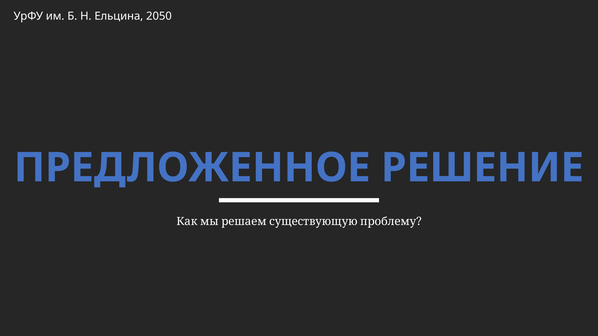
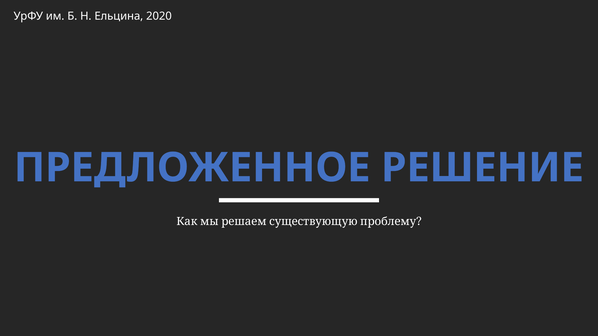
2050: 2050 -> 2020 (159, 16)
